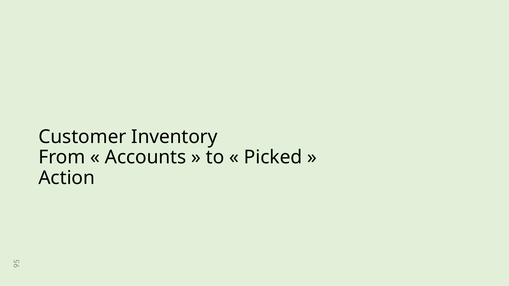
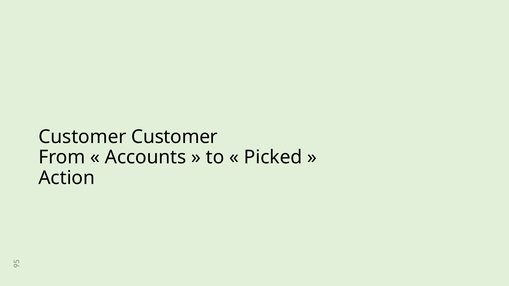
Customer Inventory: Inventory -> Customer (174, 137)
